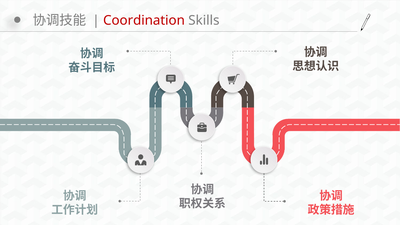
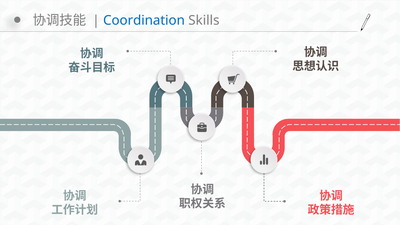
Coordination colour: red -> blue (144, 21)
